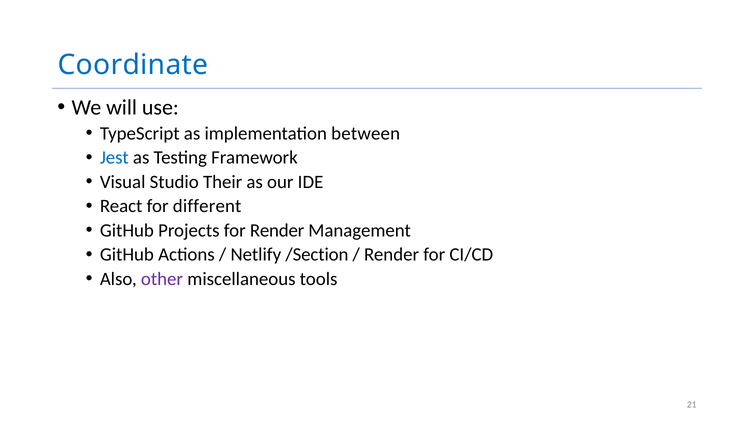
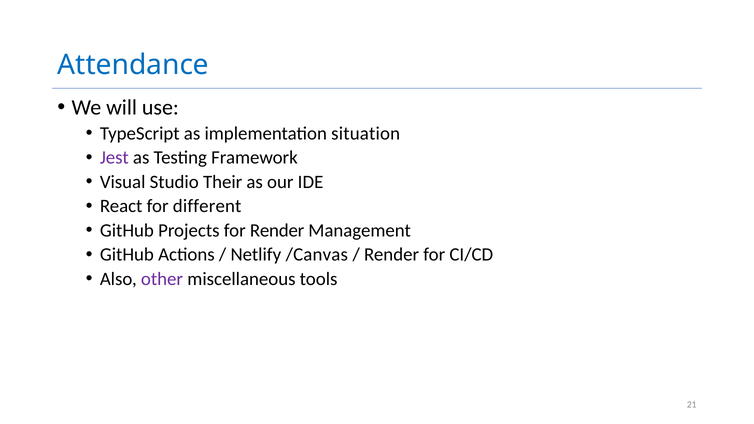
Coordinate: Coordinate -> Attendance (133, 65)
between: between -> situation (366, 133)
Jest colour: blue -> purple (114, 158)
/Section: /Section -> /Canvas (317, 255)
